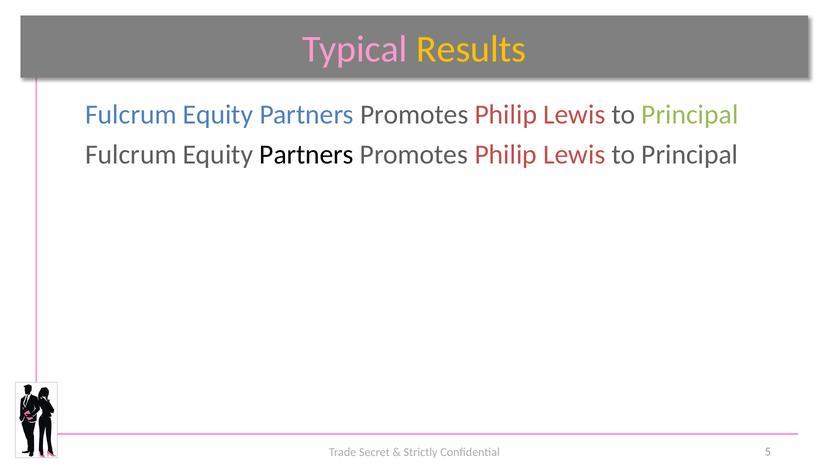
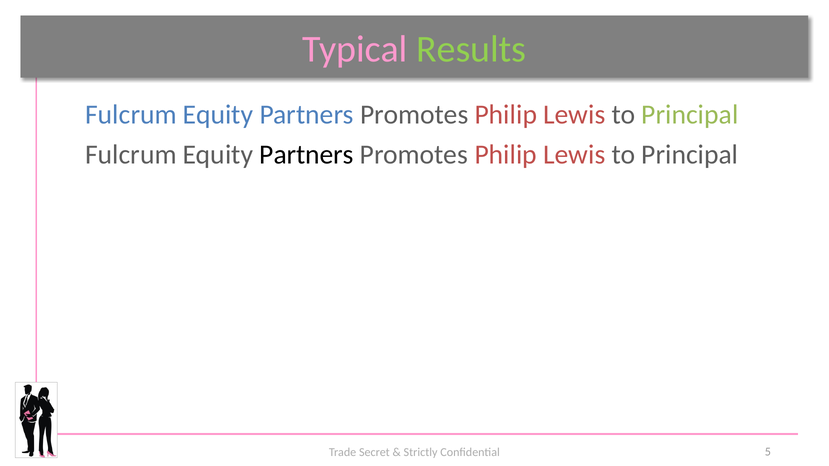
Results colour: yellow -> light green (471, 49)
